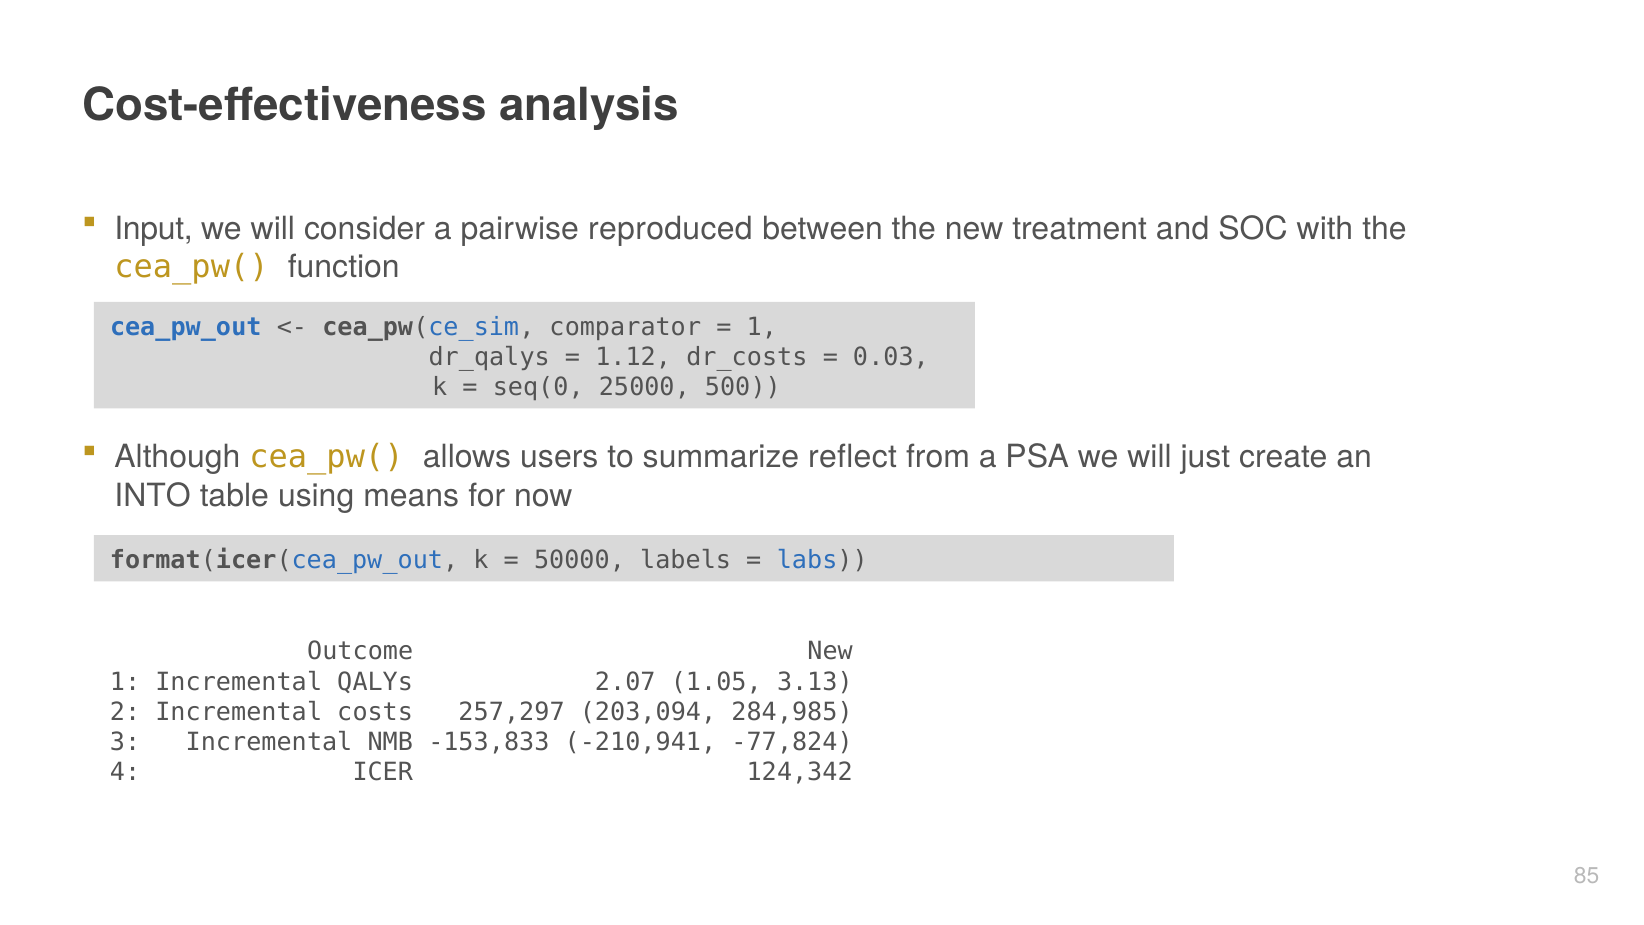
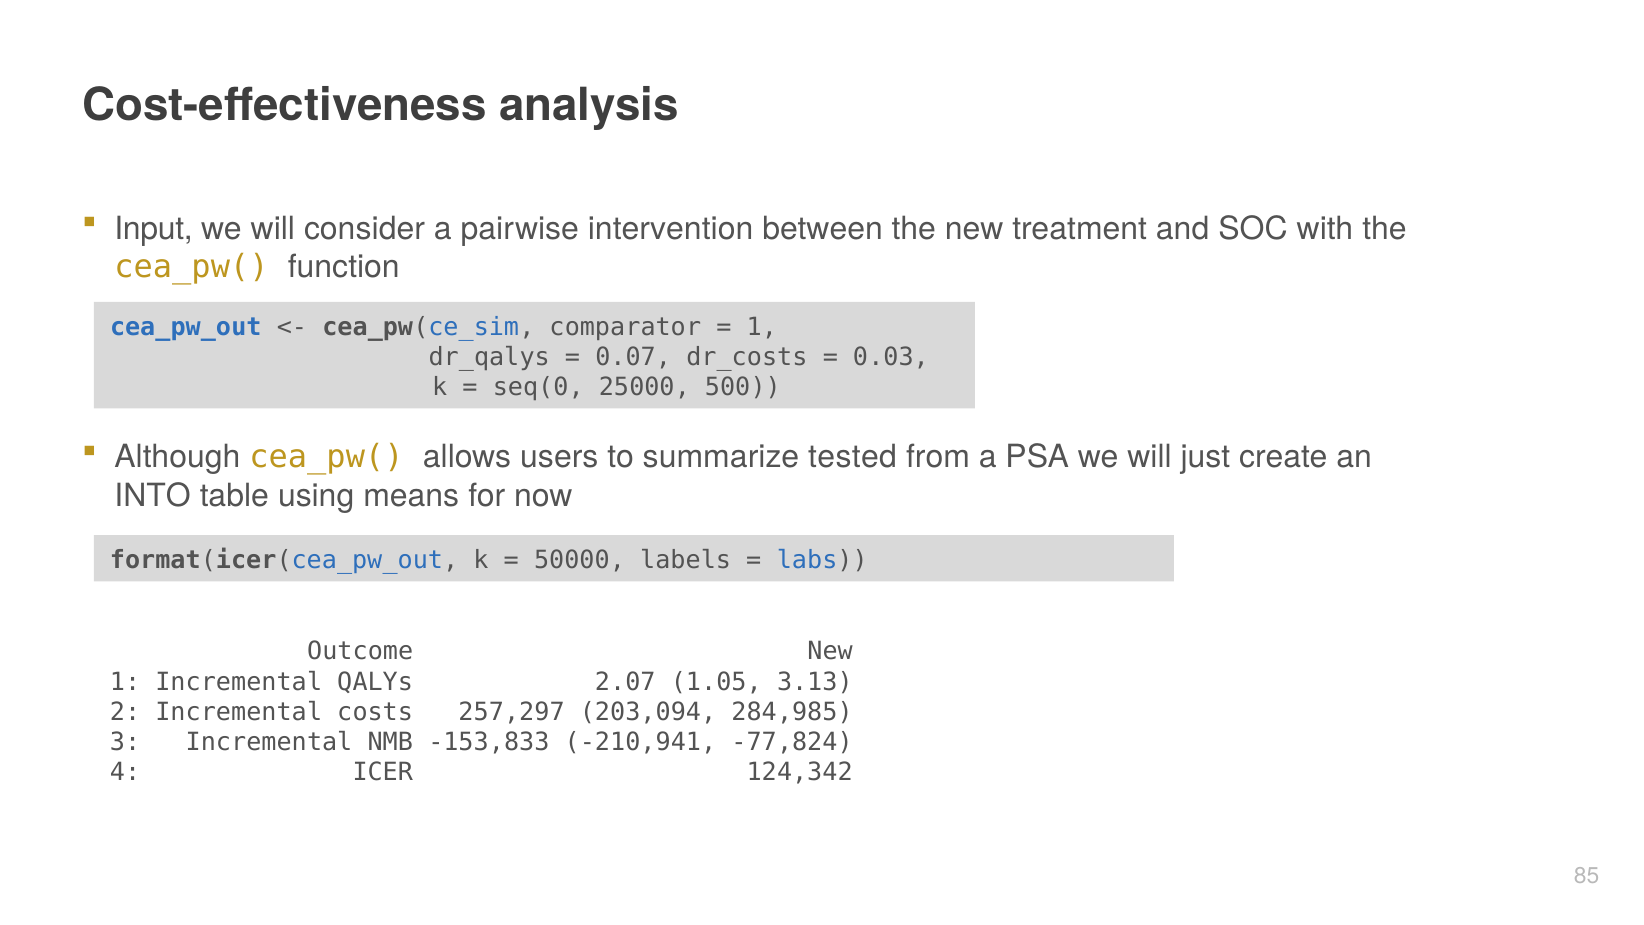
reproduced: reproduced -> intervention (671, 228)
1.12: 1.12 -> 0.07 (633, 357)
reflect: reflect -> tested (853, 457)
